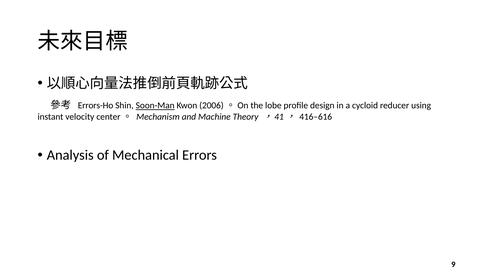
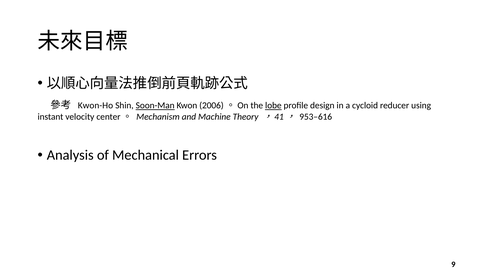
Errors-Ho: Errors-Ho -> Kwon-Ho (95, 106)
lobe underline: none -> present (273, 106)
416–616: 416–616 -> 953–616 (316, 117)
